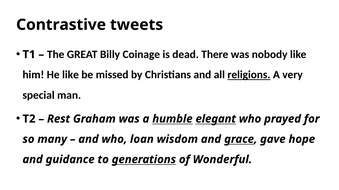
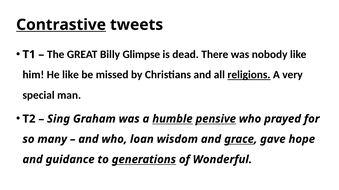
Contrastive underline: none -> present (61, 25)
Coinage: Coinage -> Glimpse (141, 55)
Rest: Rest -> Sing (59, 119)
elegant: elegant -> pensive (216, 119)
